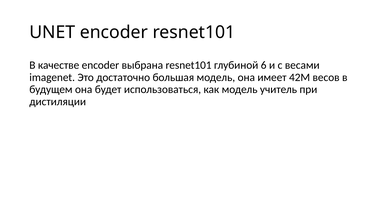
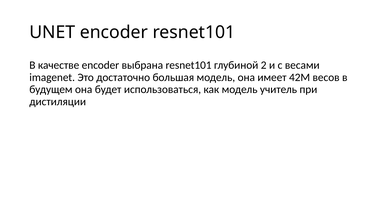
6: 6 -> 2 (264, 65)
